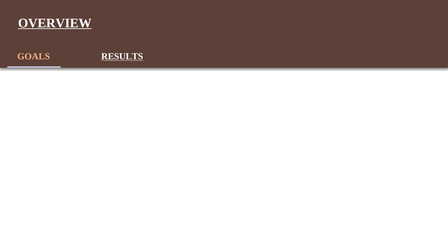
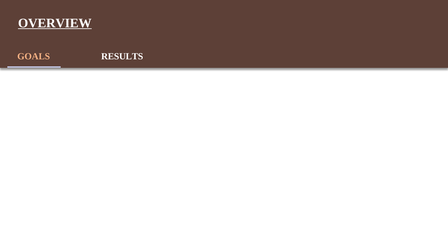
RESULTS underline: present -> none (122, 56)
